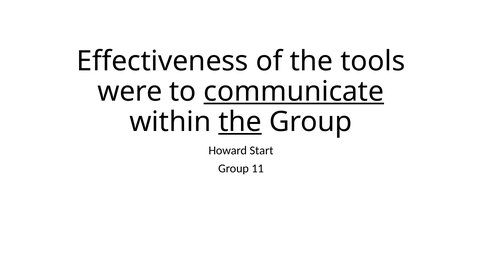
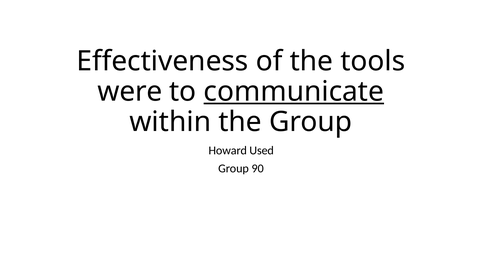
the underline: present -> none (240, 122)
Start: Start -> Used (262, 151)
11: 11 -> 90 (258, 169)
